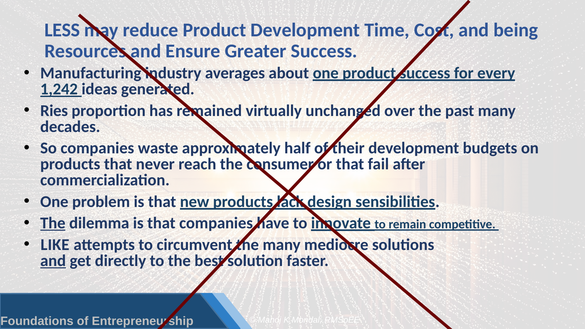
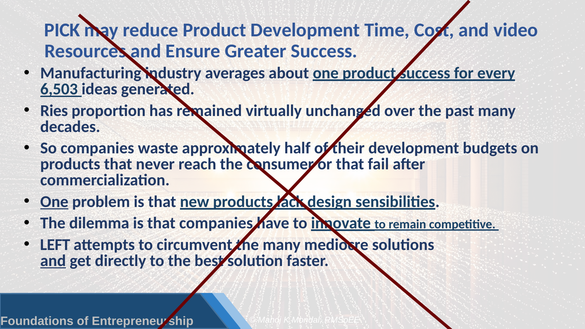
LESS: LESS -> PICK (62, 30)
being: being -> video (516, 30)
1,242: 1,242 -> 6,503 (59, 89)
One underline: none -> present (54, 202)
The underline: present -> none (53, 223)
LIKE: LIKE -> LEFT (55, 245)
